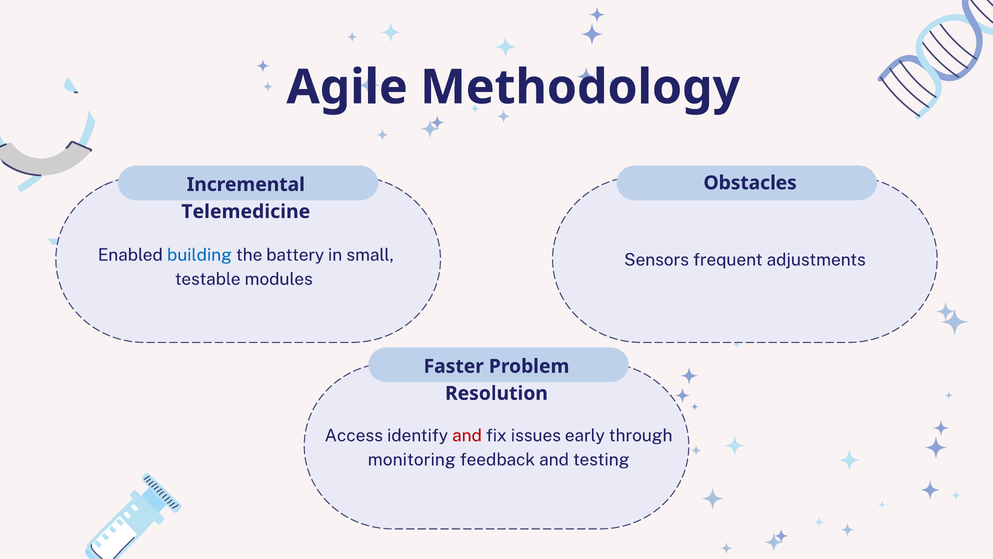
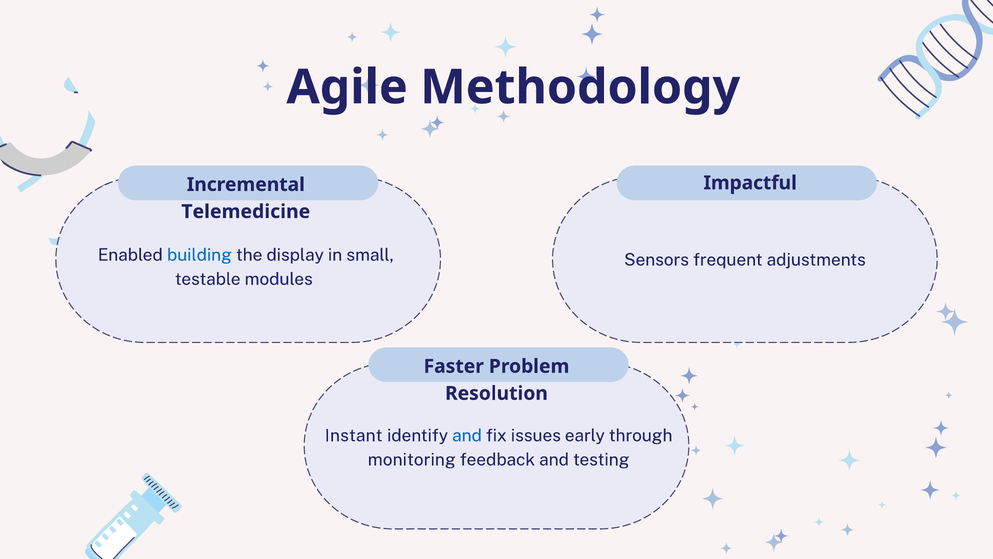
Obstacles: Obstacles -> Impactful (750, 183)
battery: battery -> display (295, 255)
Access: Access -> Instant (354, 435)
and colour: red -> blue (467, 435)
